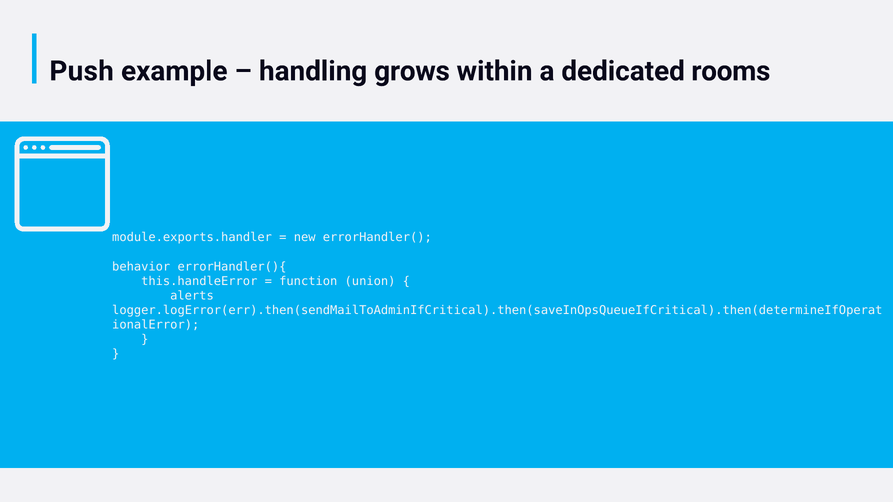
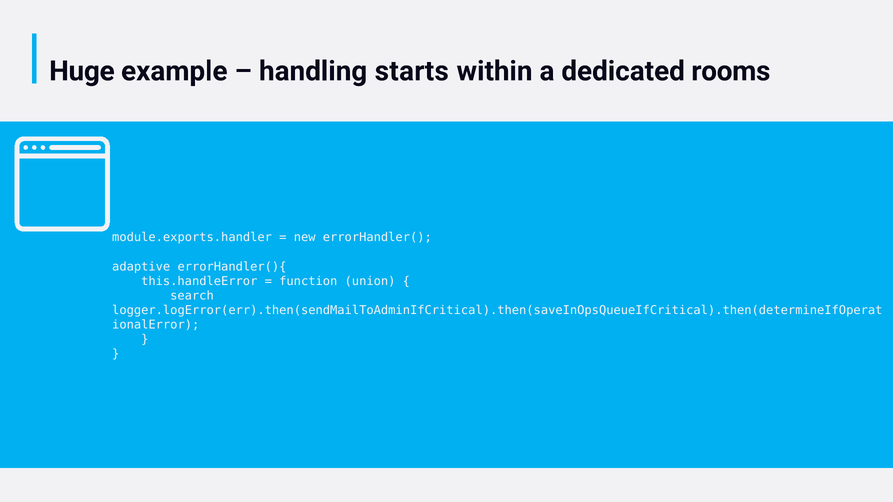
Push: Push -> Huge (82, 71)
grows: grows -> starts (412, 71)
behavior: behavior -> adaptive (141, 267)
alerts: alerts -> search (192, 296)
